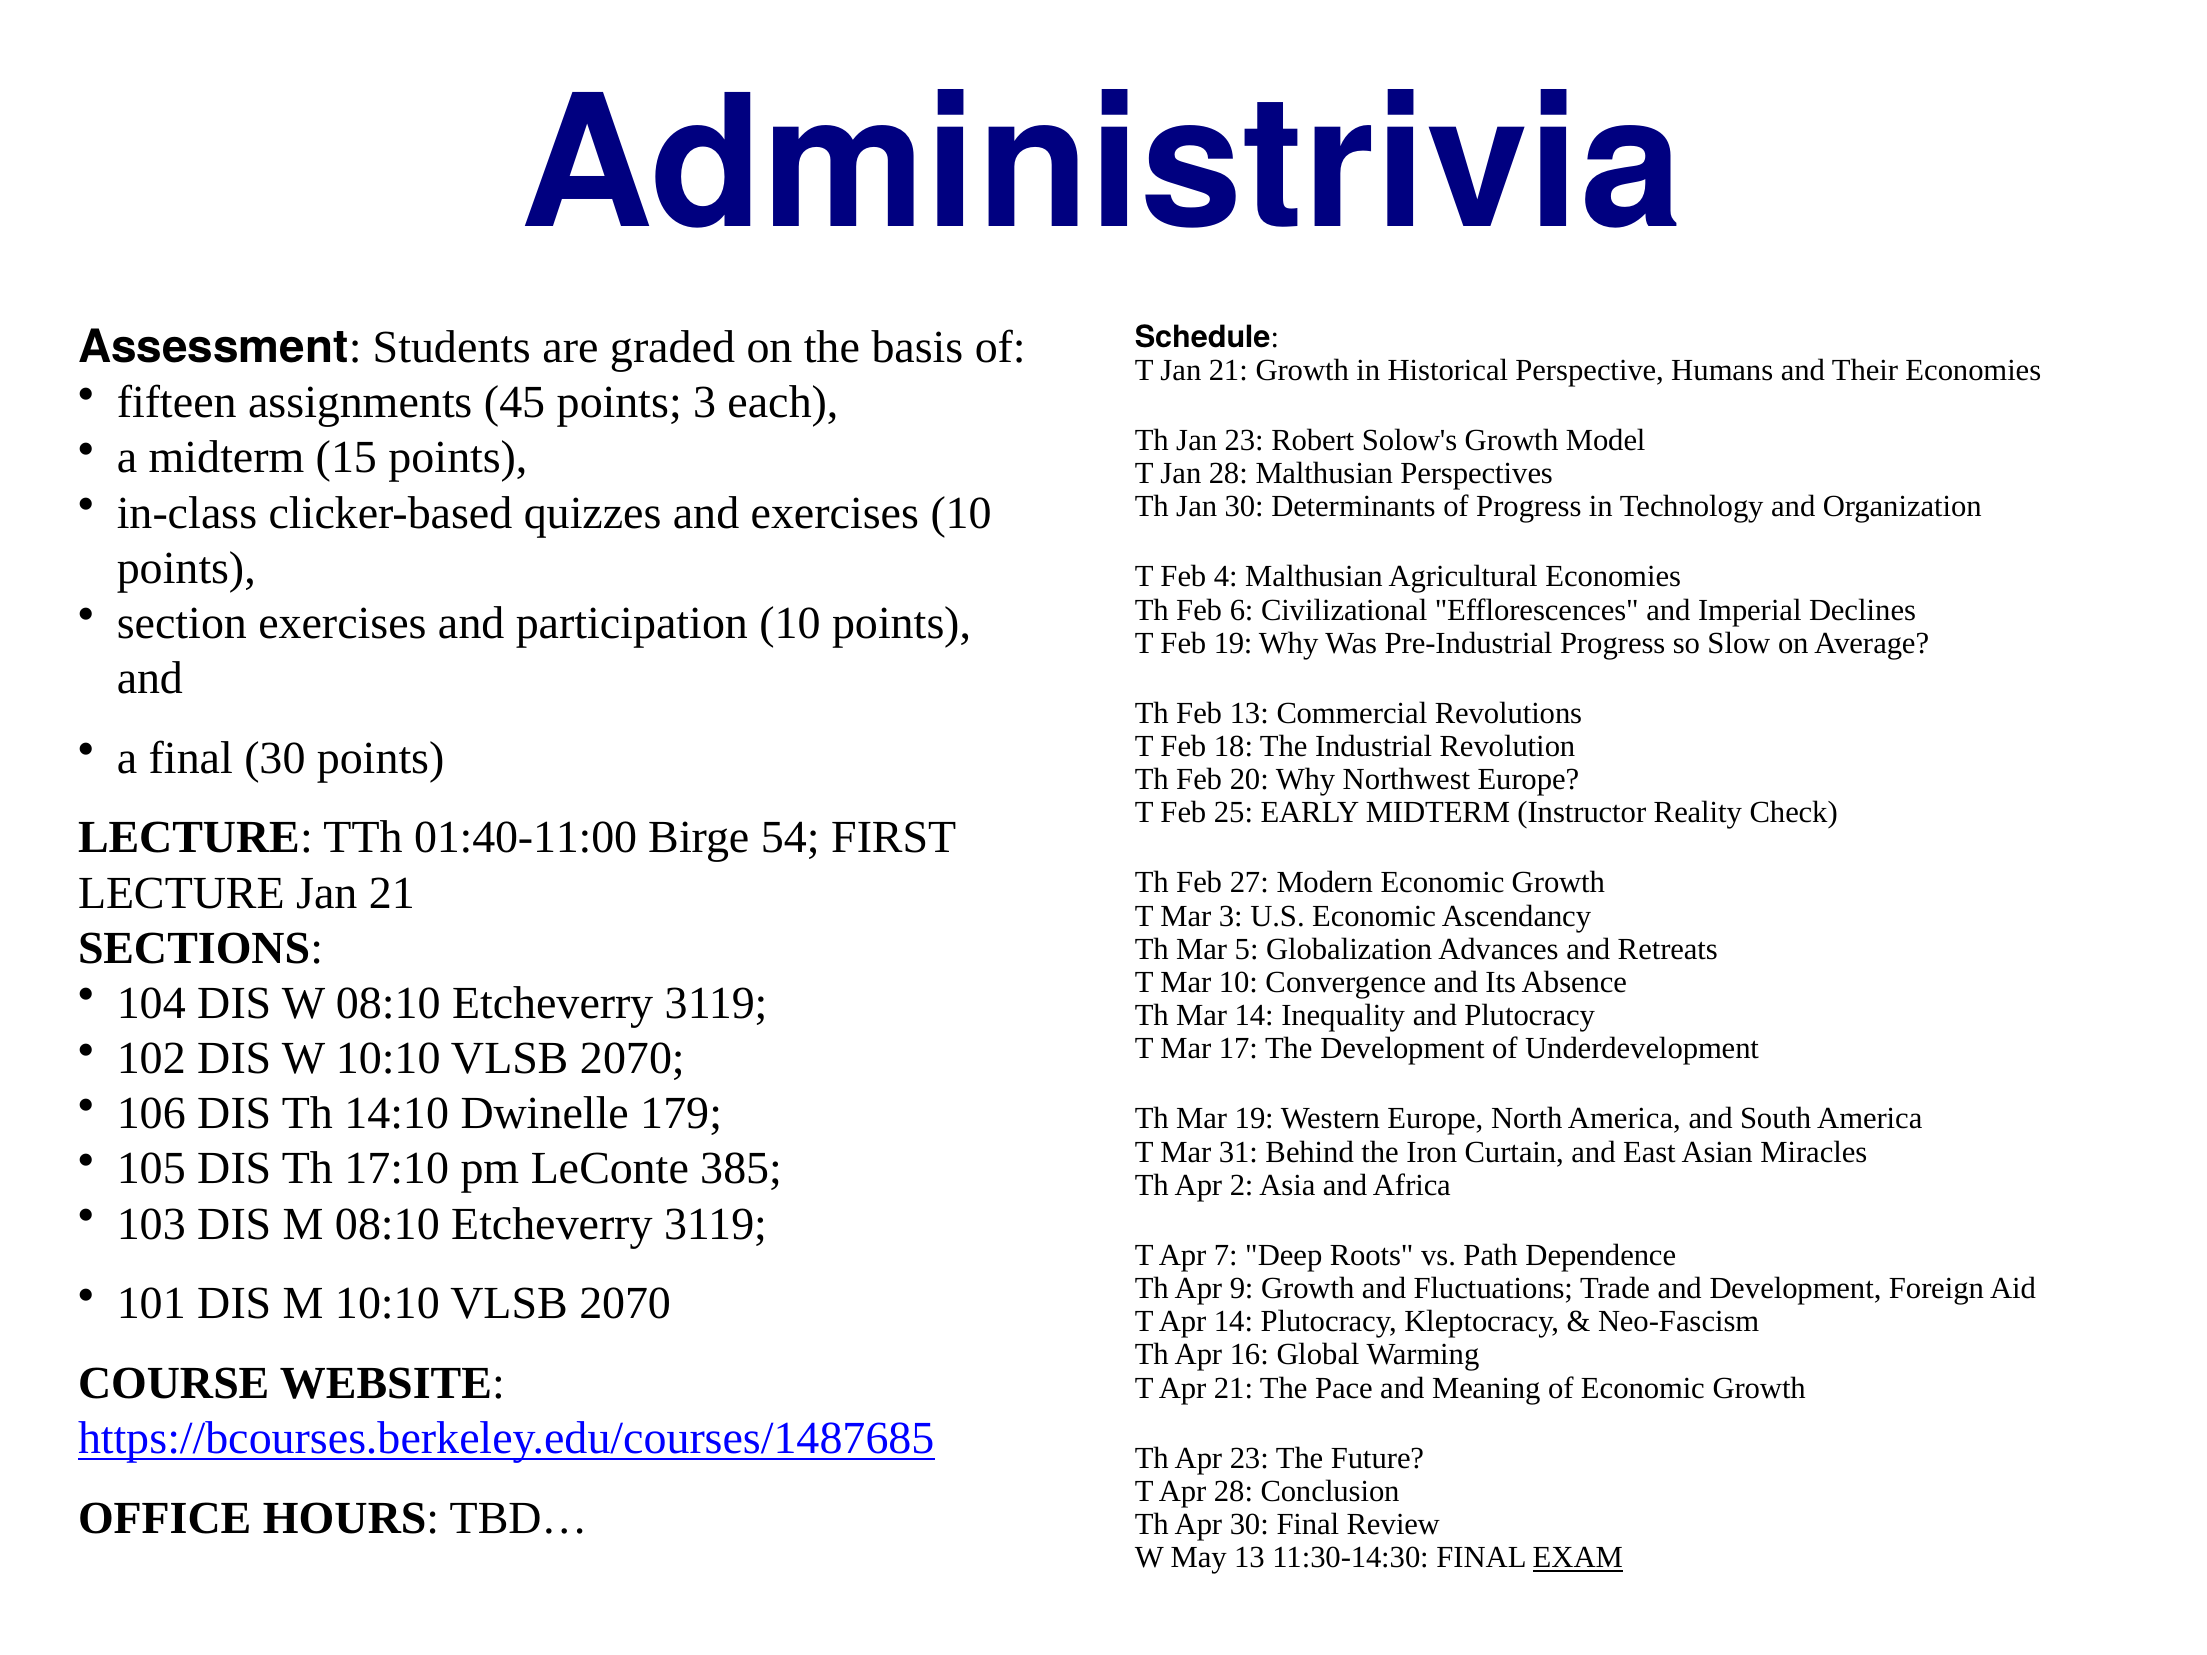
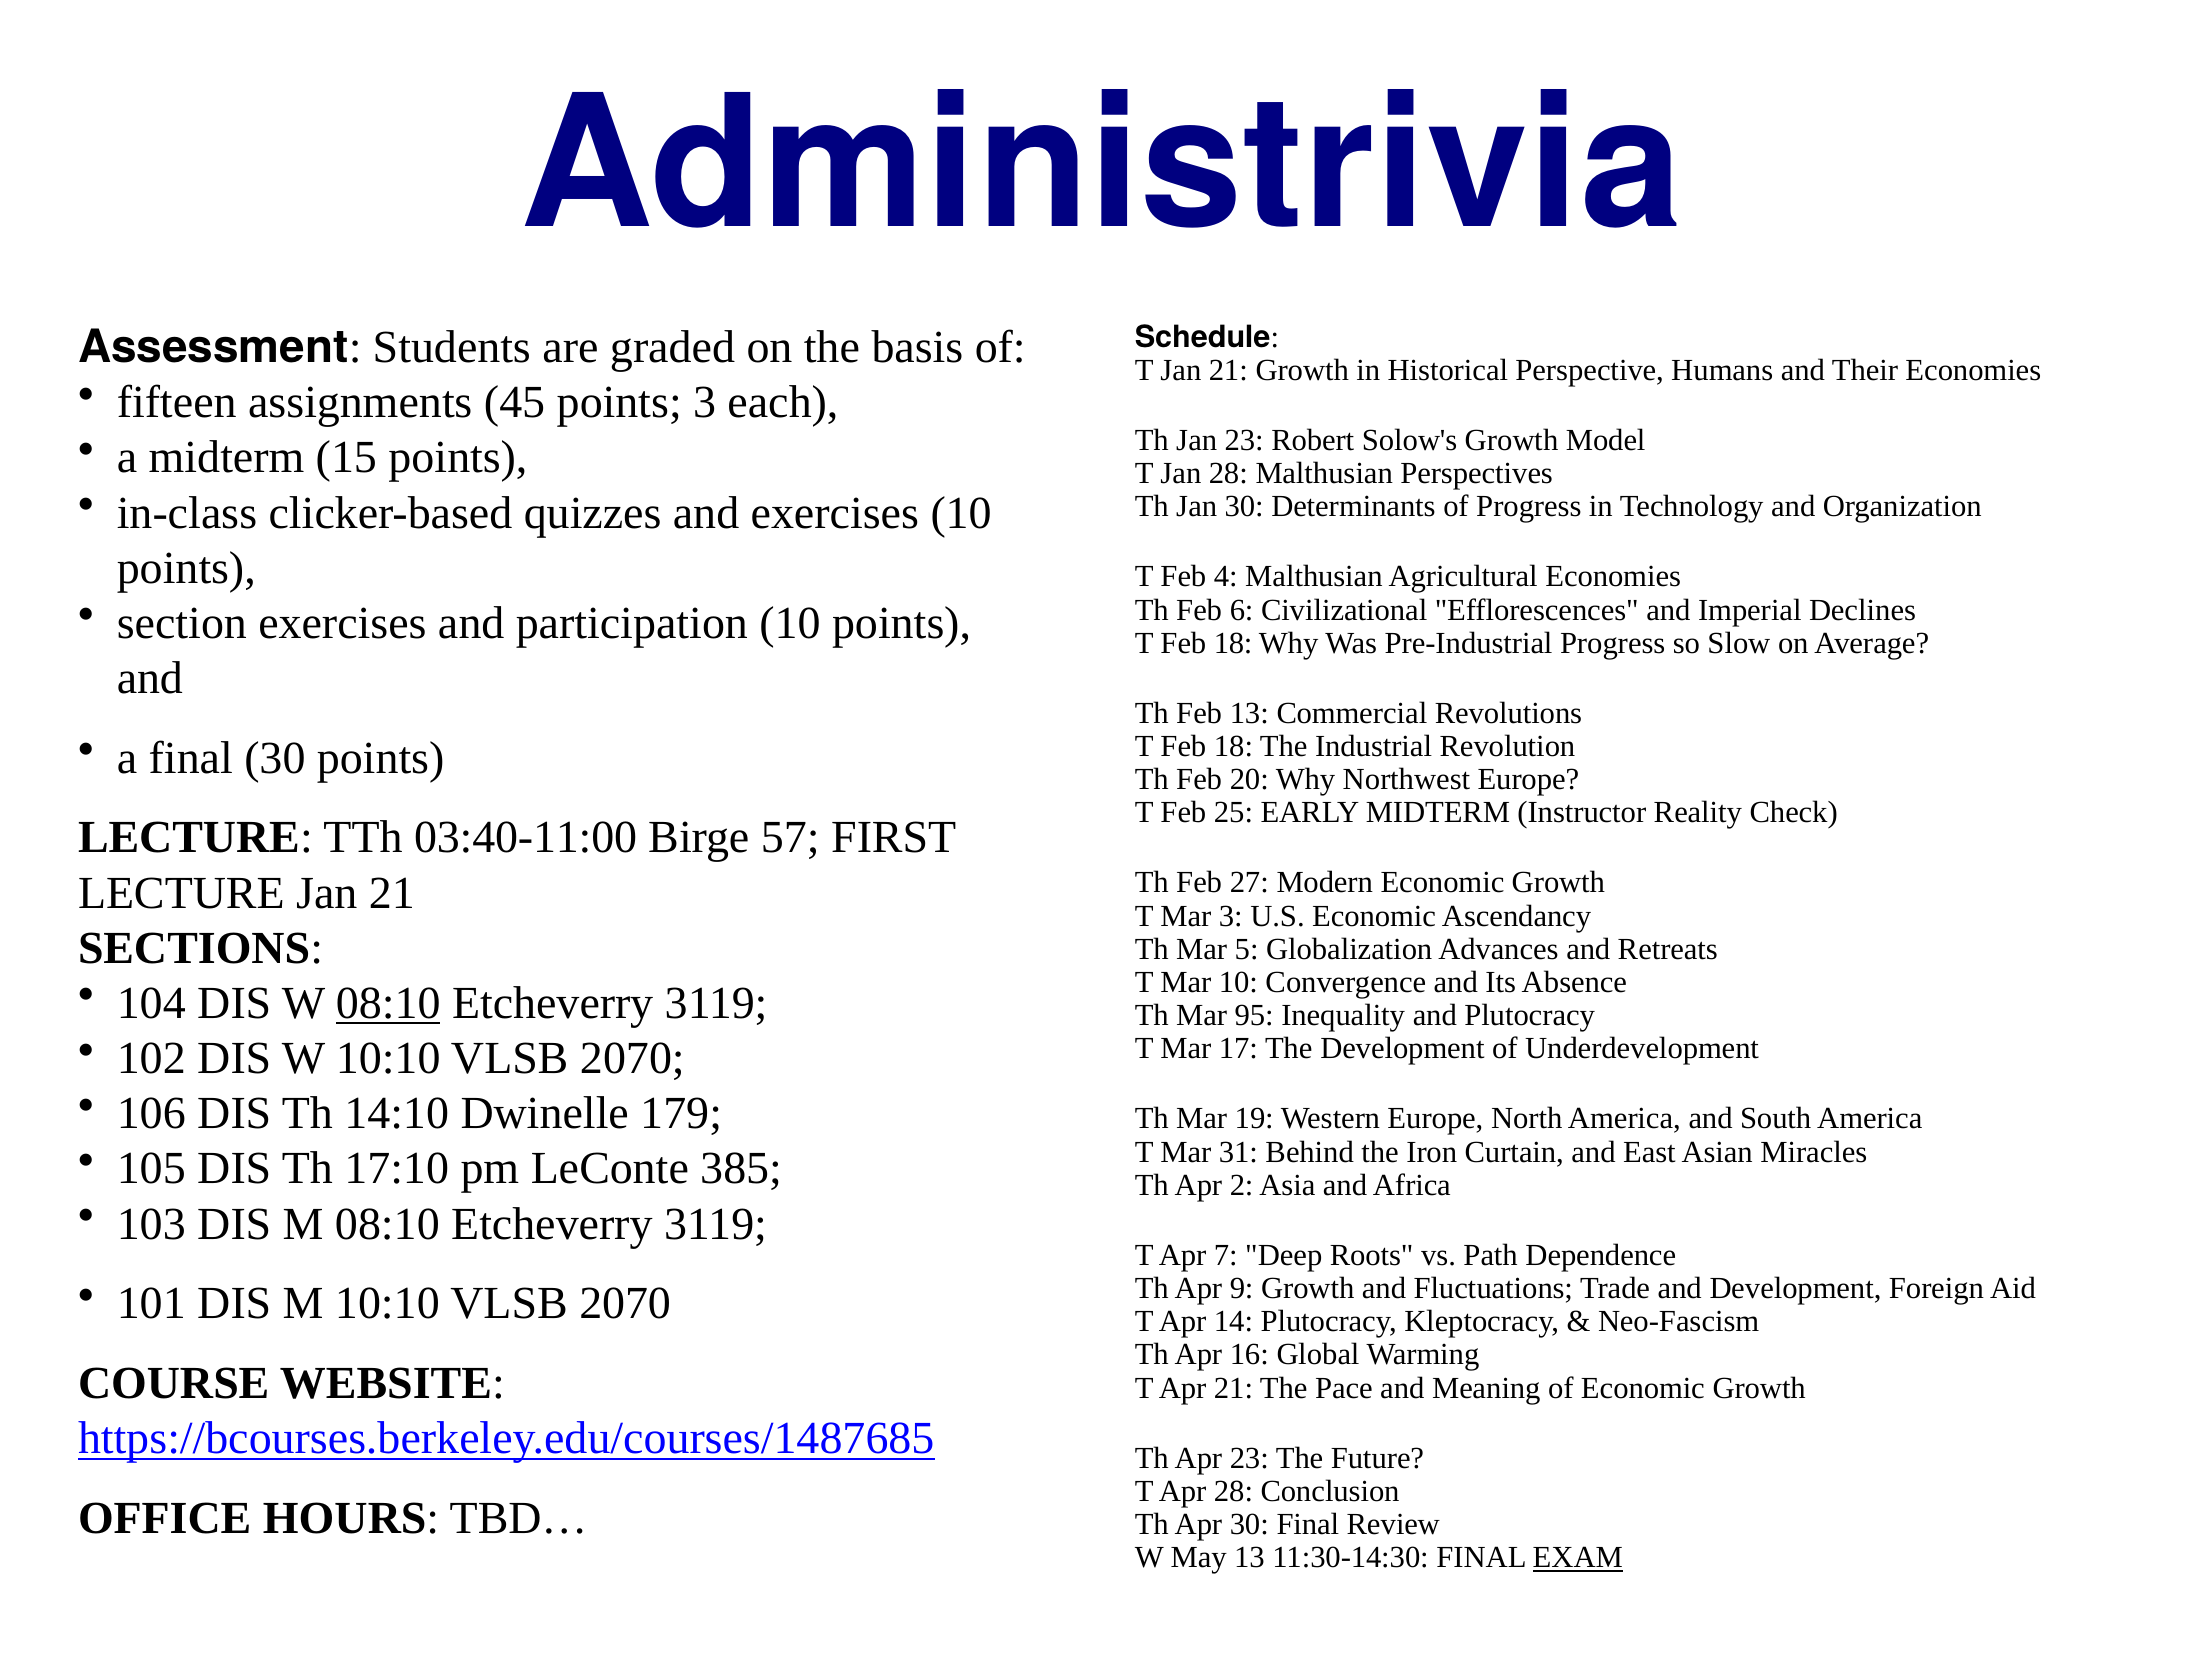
19: 19 -> 18 (1233, 643)
01:40-11:00: 01:40-11:00 -> 03:40-11:00 (526, 838)
54: 54 -> 57 (790, 838)
08:10 underline: none -> present (388, 1003)
Mar 14: 14 -> 95 (1254, 1016)
